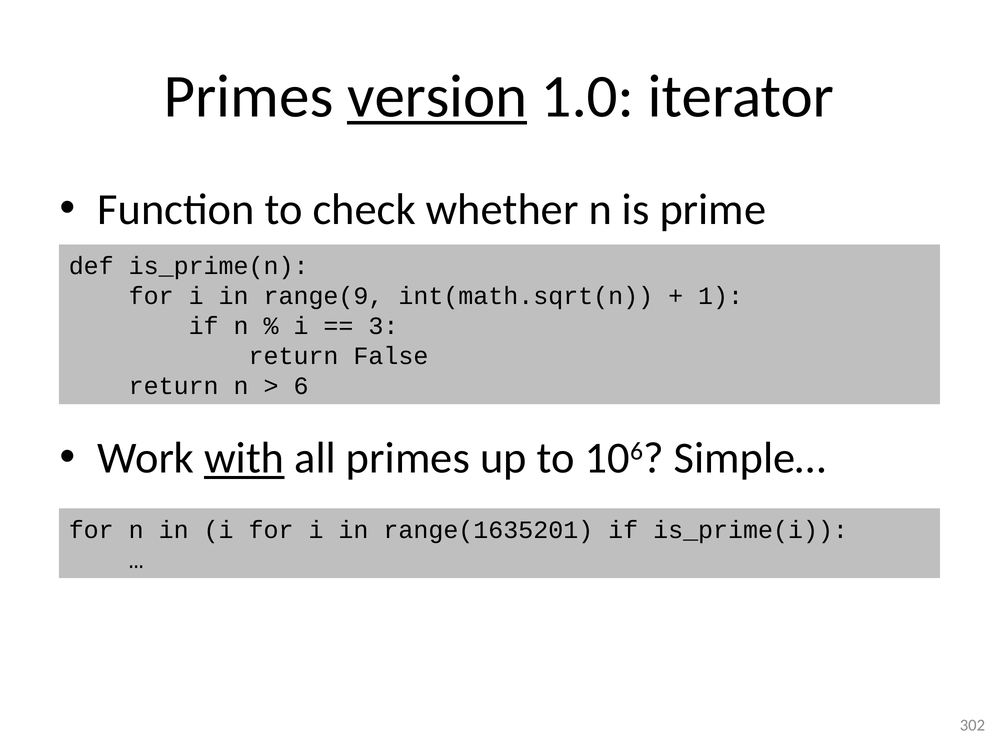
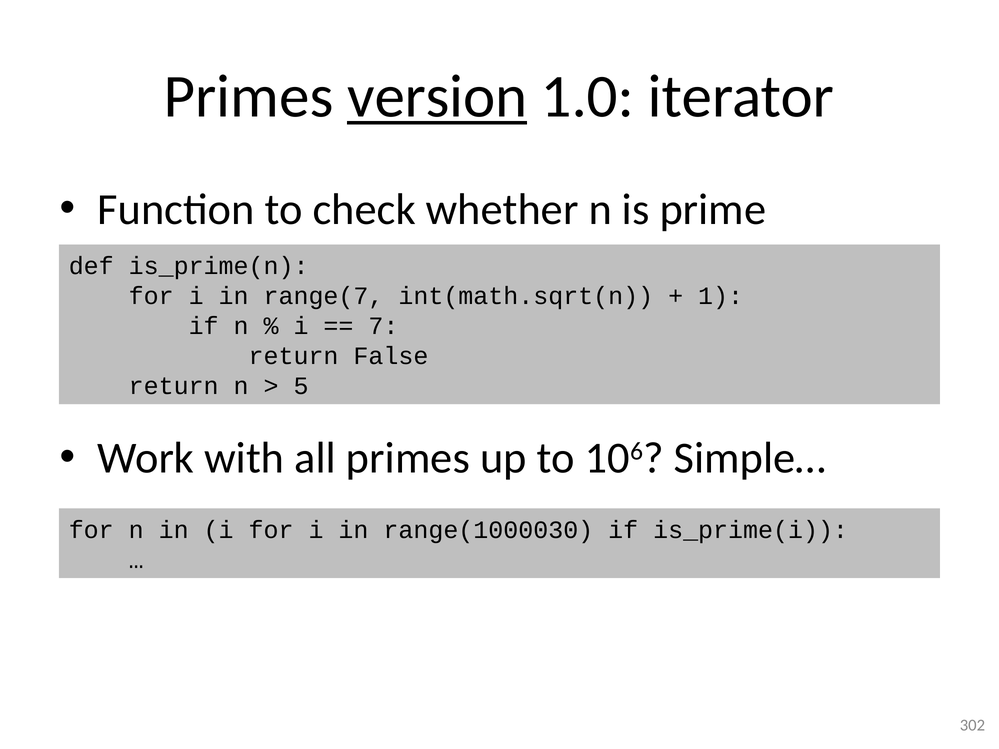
range(9: range(9 -> range(7 (323, 296)
3: 3 -> 7 (383, 326)
6: 6 -> 5 (301, 386)
with underline: present -> none (244, 458)
range(1635201: range(1635201 -> range(1000030 (488, 530)
